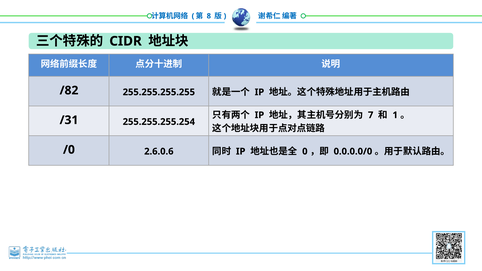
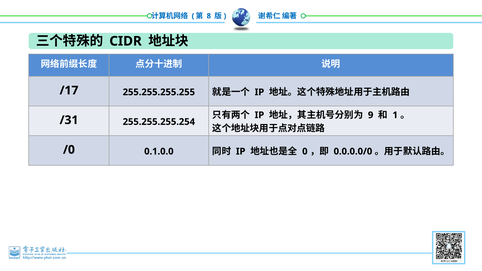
/82: /82 -> /17 (69, 90)
7: 7 -> 9 (371, 115)
2.6.0.6: 2.6.0.6 -> 0.1.0.0 (159, 151)
